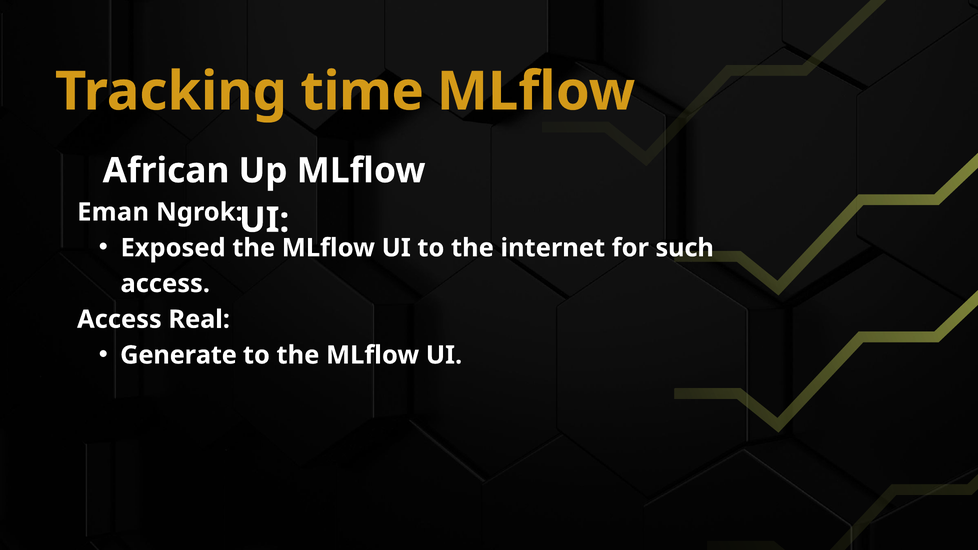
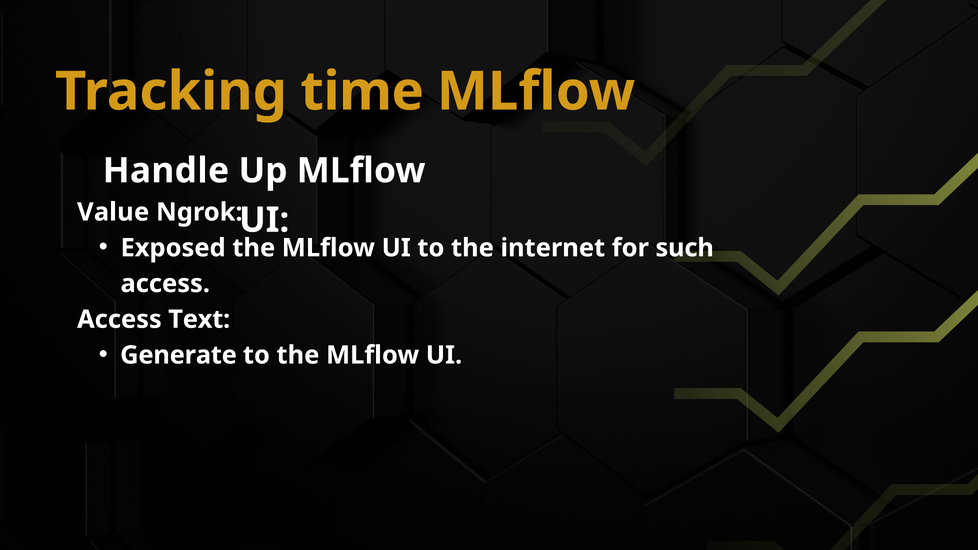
African: African -> Handle (166, 171)
Eman: Eman -> Value (113, 212)
Real: Real -> Text (199, 319)
